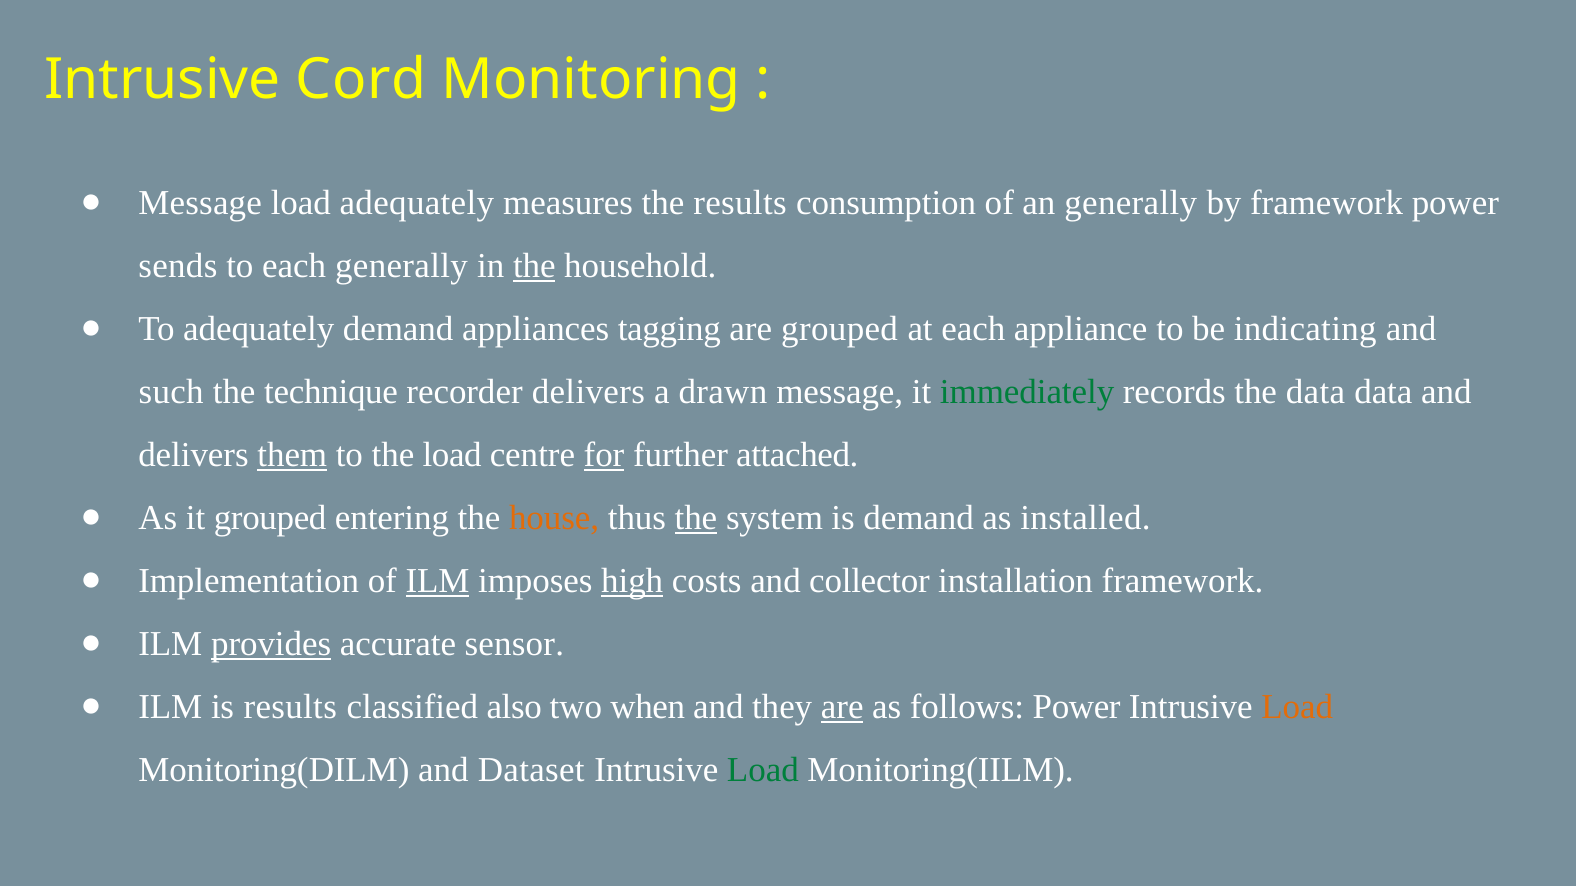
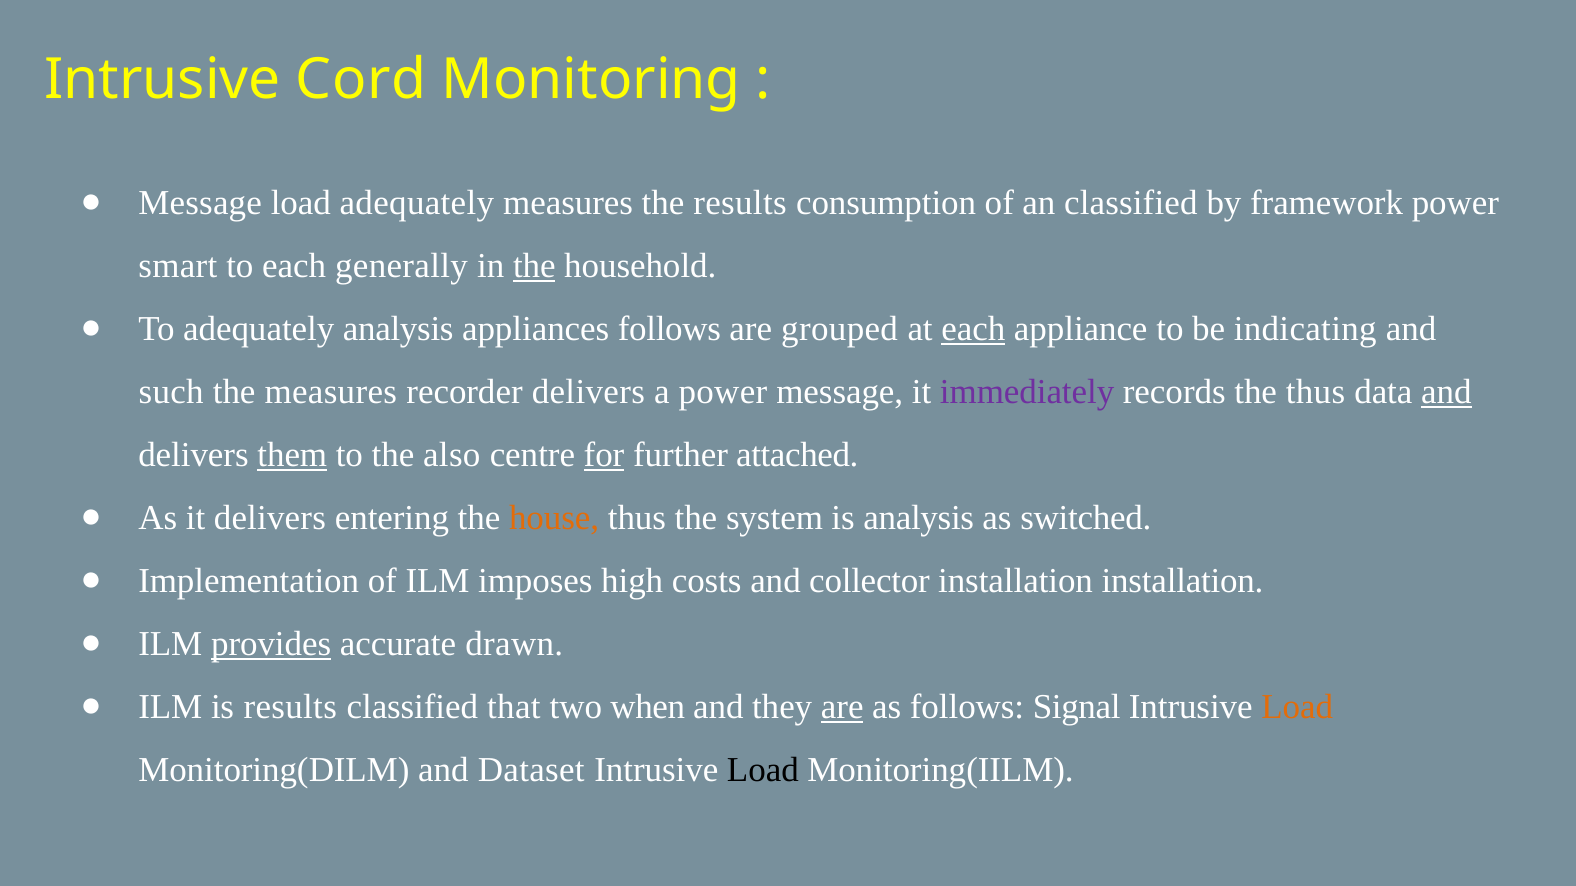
an generally: generally -> classified (1131, 203)
sends: sends -> smart (178, 266)
adequately demand: demand -> analysis (398, 329)
appliances tagging: tagging -> follows (669, 329)
each underline: none -> present (973, 329)
the technique: technique -> measures (331, 392)
a drawn: drawn -> power (723, 392)
immediately colour: green -> purple (1027, 392)
the data: data -> thus (1315, 392)
and underline: none -> present (1446, 392)
the load: load -> also (452, 455)
it grouped: grouped -> delivers (270, 518)
the underline: present -> none (696, 518)
is demand: demand -> analysis (919, 518)
installed: installed -> switched (1086, 518)
ILM underline: present -> none (438, 581)
high underline: present -> none (632, 581)
installation framework: framework -> installation (1183, 581)
sensor: sensor -> drawn (514, 644)
also: also -> that (514, 707)
follows Power: Power -> Signal (1077, 707)
Load colour: green -> black (763, 770)
